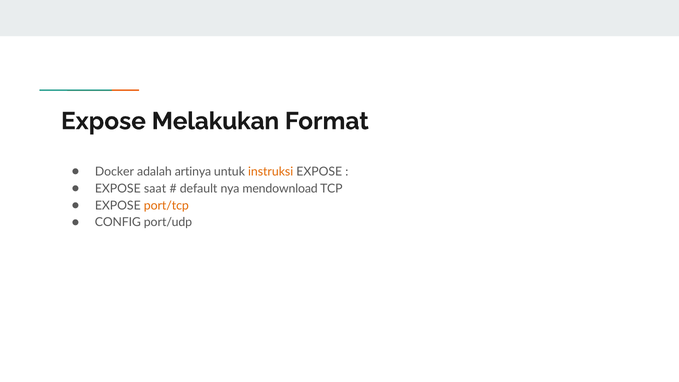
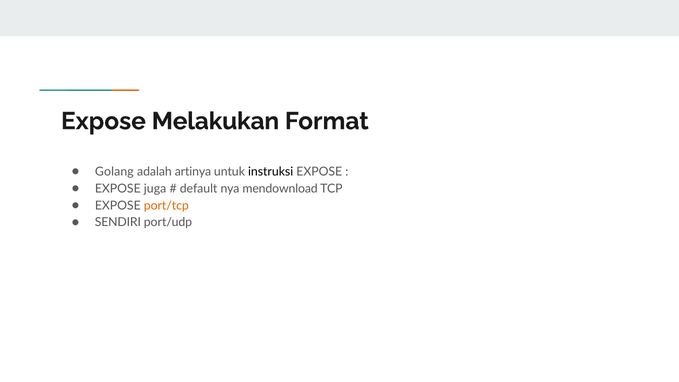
Docker: Docker -> Golang (114, 172)
instruksi colour: orange -> black (271, 172)
saat: saat -> juga (155, 189)
CONFIG: CONFIG -> SENDIRI (118, 222)
